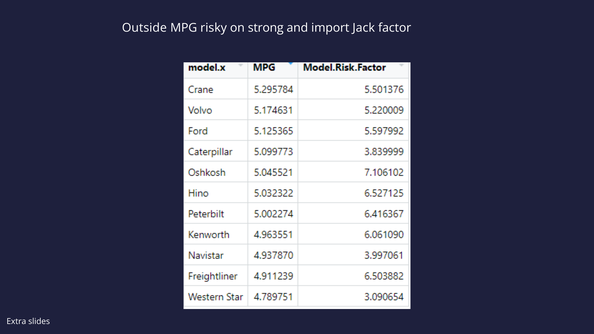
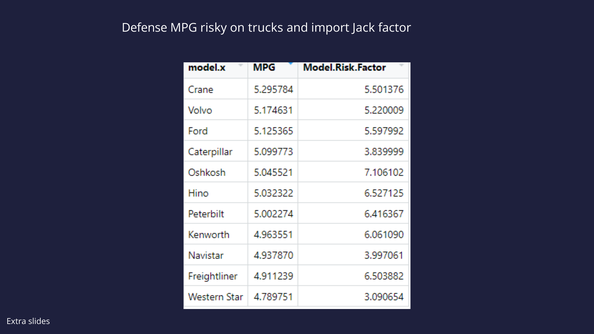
Outside: Outside -> Defense (145, 28)
strong: strong -> trucks (266, 28)
